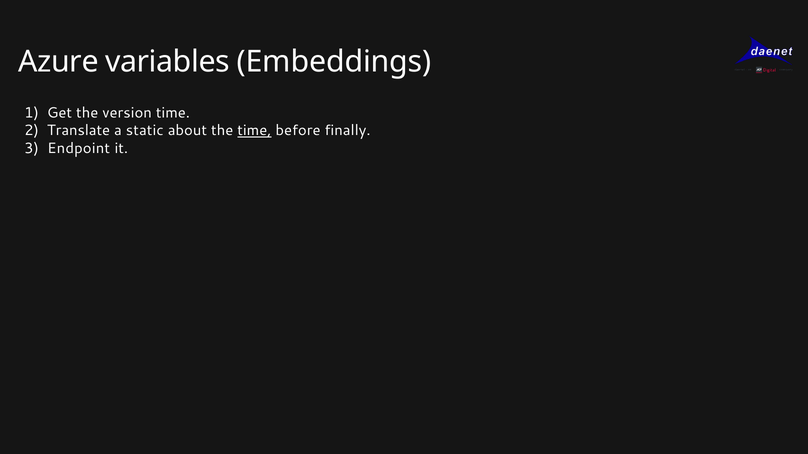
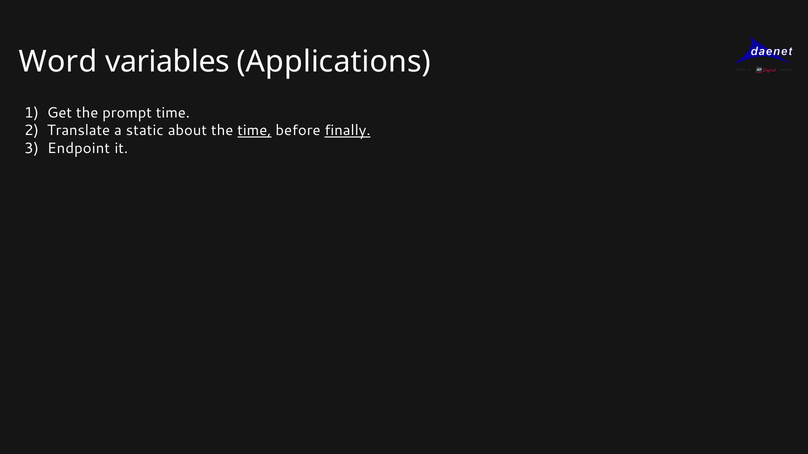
Azure: Azure -> Word (58, 62)
Embeddings: Embeddings -> Applications (334, 62)
version: version -> prompt (127, 113)
finally underline: none -> present (348, 131)
